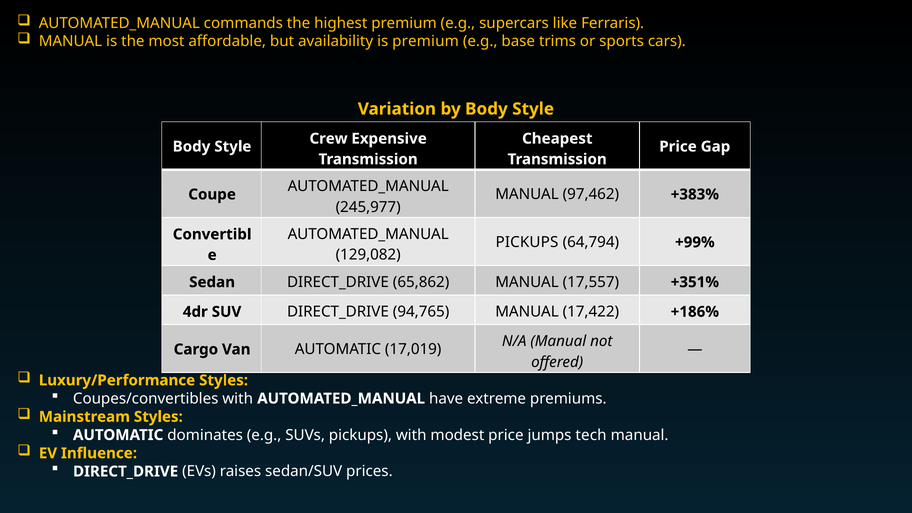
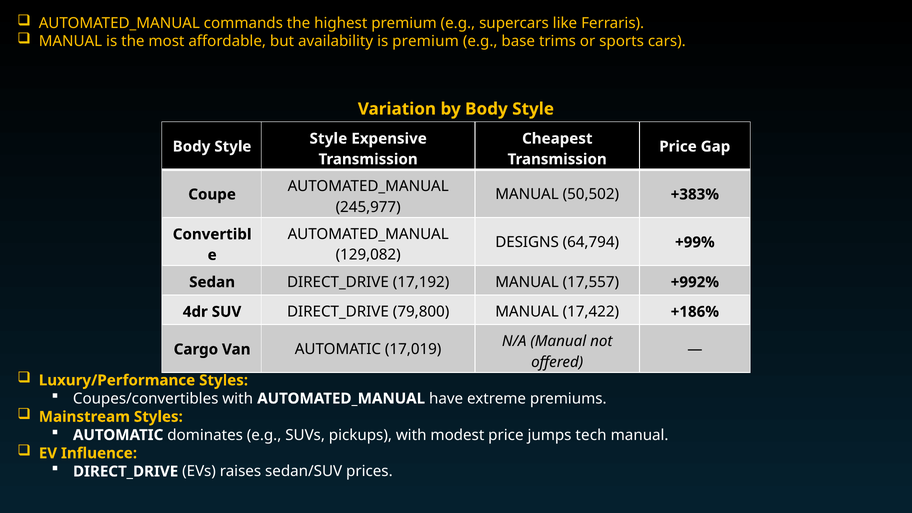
Crew: Crew -> Style (328, 139)
97,462: 97,462 -> 50,502 (591, 194)
PICKUPS: PICKUPS -> DESIGNS (527, 242)
65,862: 65,862 -> 17,192 (421, 282)
+351%: +351% -> +992% (695, 282)
94,765: 94,765 -> 79,800 (421, 312)
